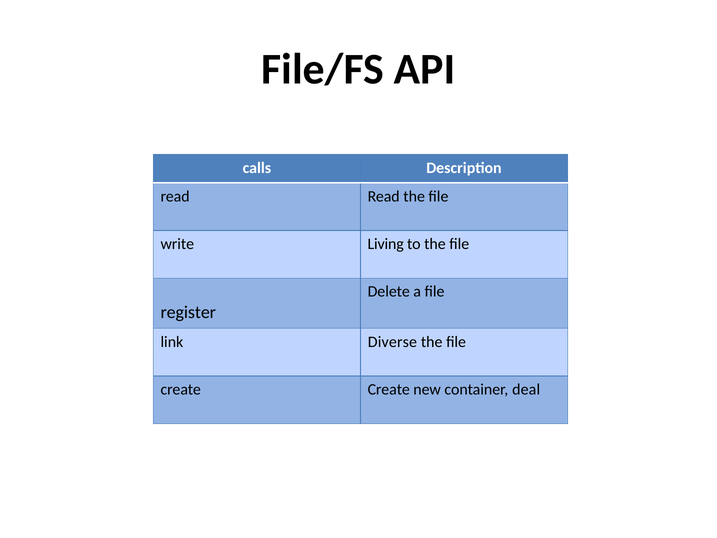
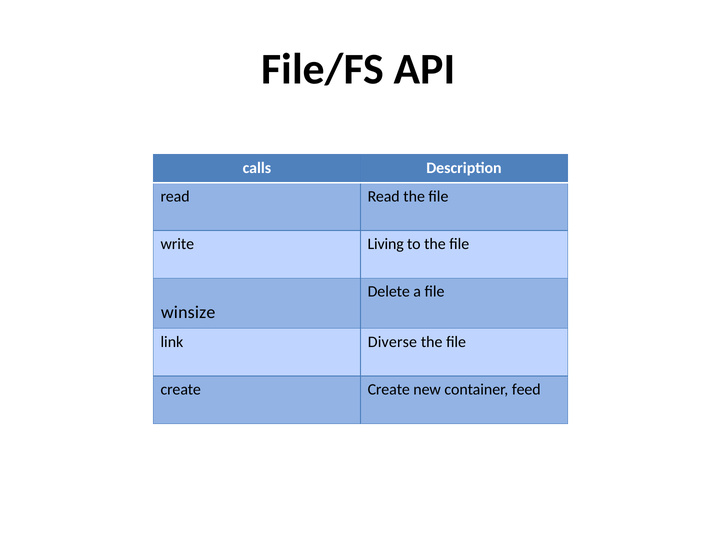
register: register -> winsize (188, 312)
deal: deal -> feed (526, 389)
